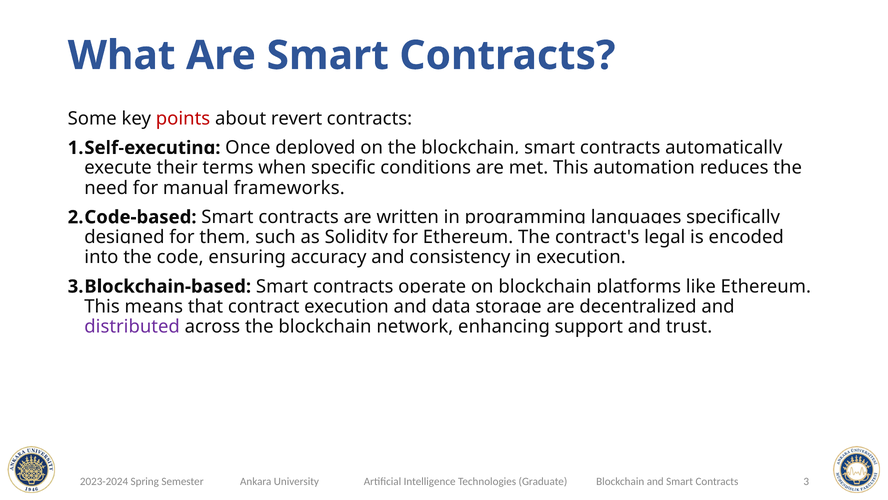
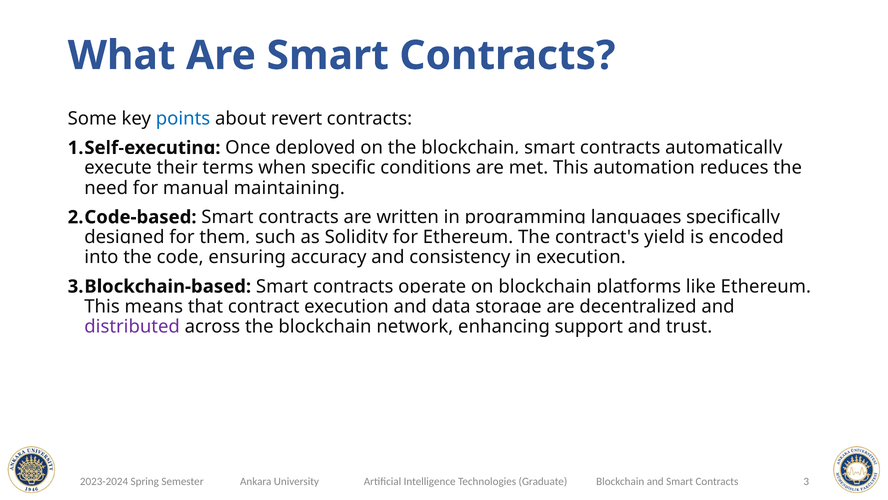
points colour: red -> blue (183, 118)
frameworks: frameworks -> maintaining (289, 188)
legal: legal -> yield (665, 237)
